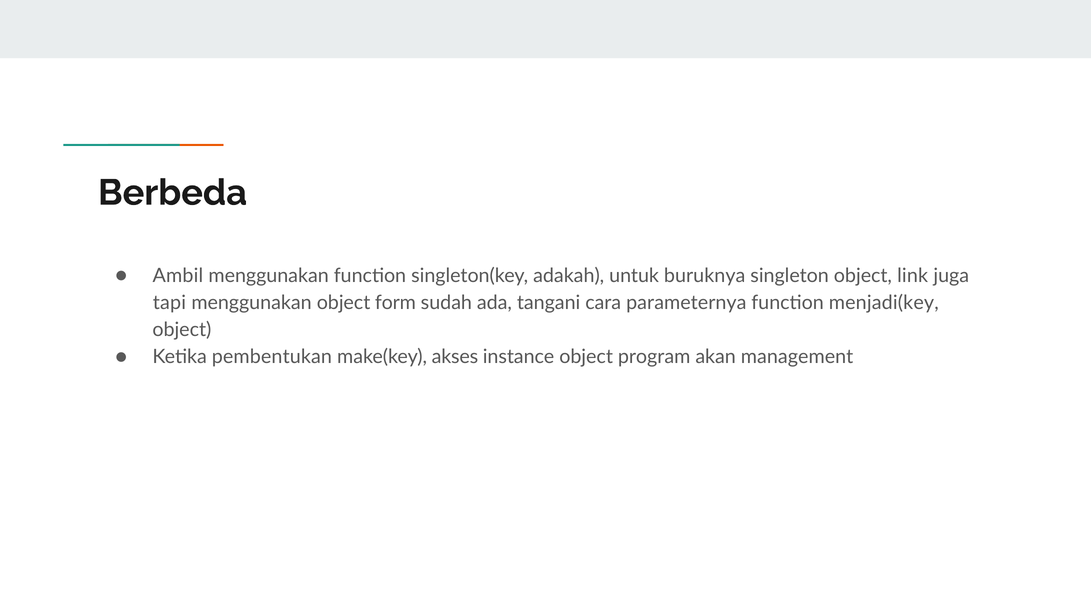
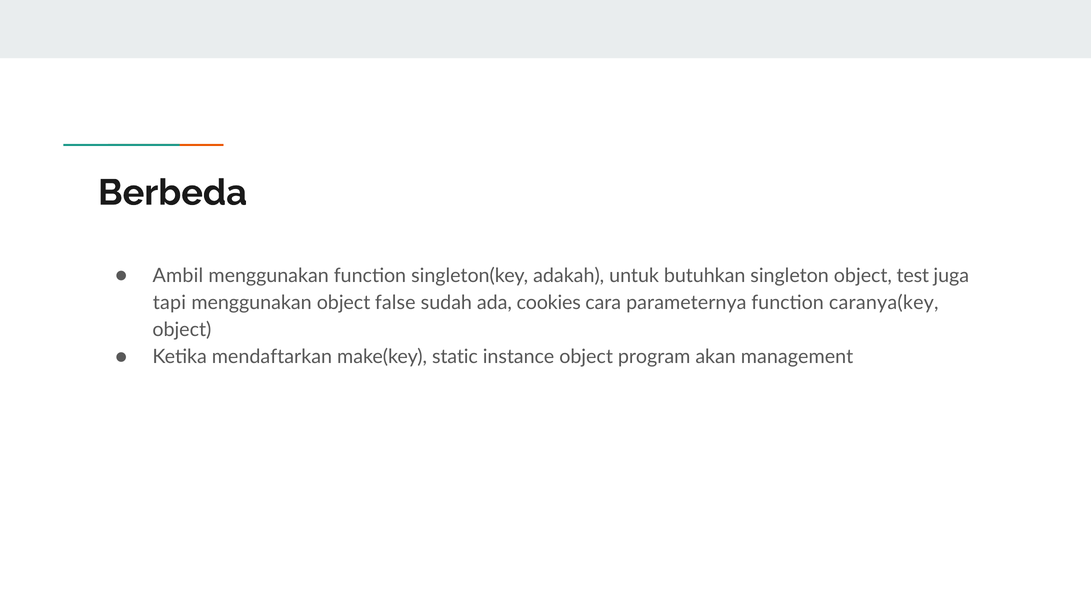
buruknya: buruknya -> butuhkan (705, 276)
link: link -> test (913, 276)
form: form -> false (395, 303)
tangani: tangani -> cookies (549, 303)
menjadi(key: menjadi(key -> caranya(key (884, 303)
pembentukan: pembentukan -> mendaftarkan (272, 357)
akses: akses -> static (455, 357)
